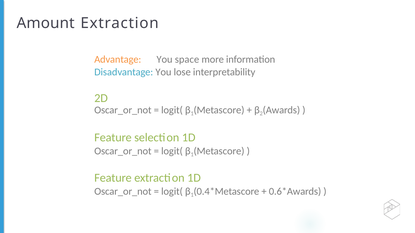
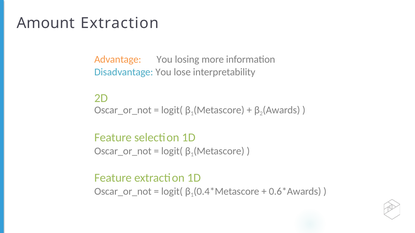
space: space -> losing (187, 60)
